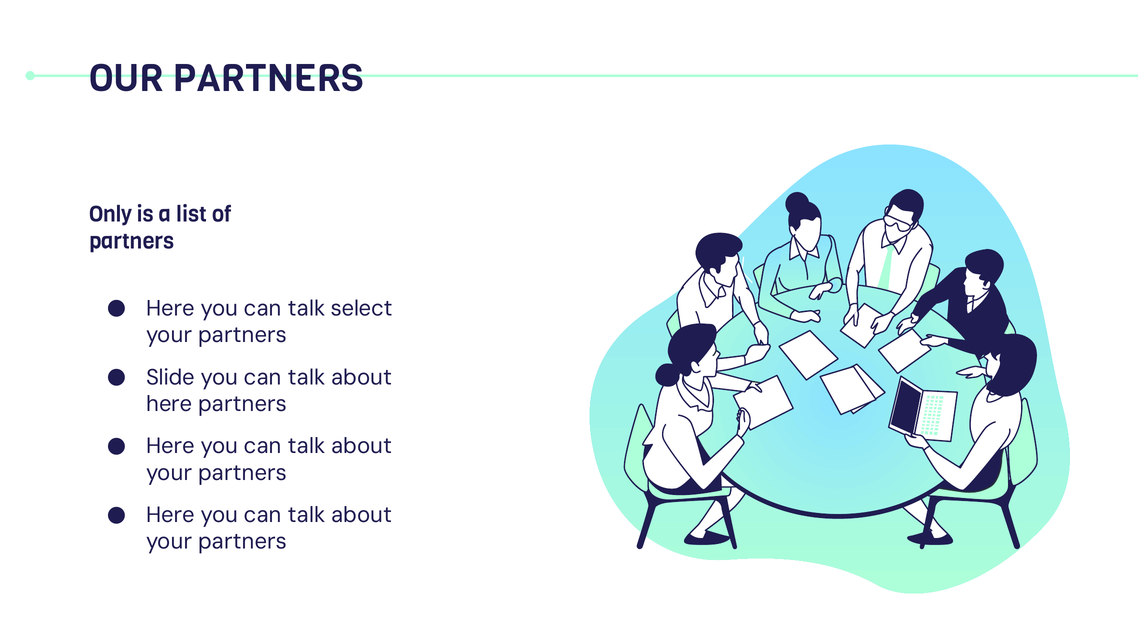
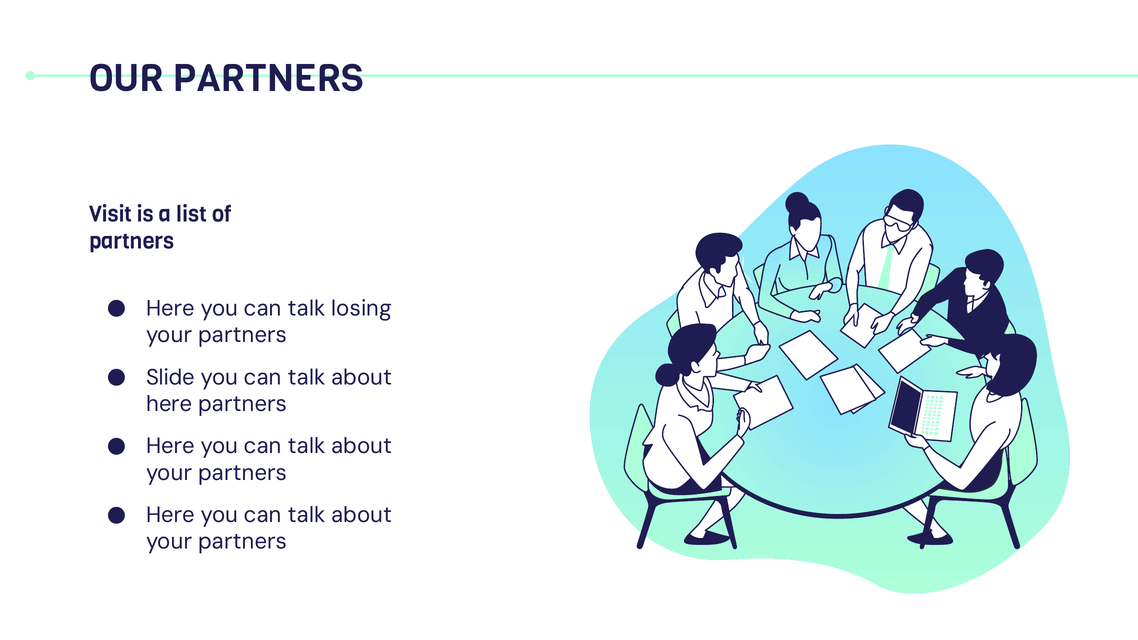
Only: Only -> Visit (111, 215)
select: select -> losing (362, 308)
